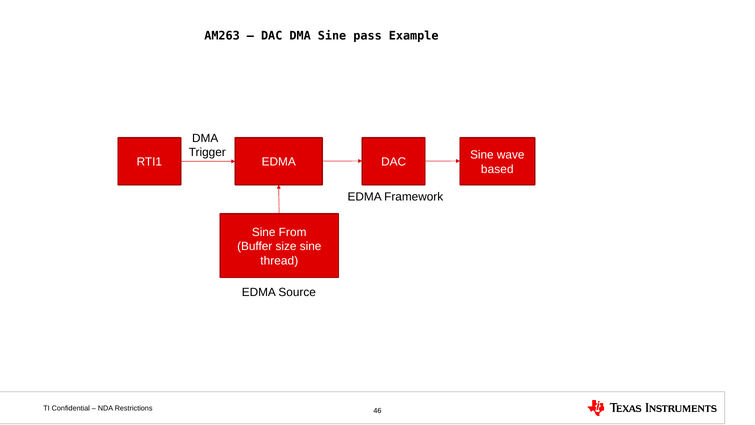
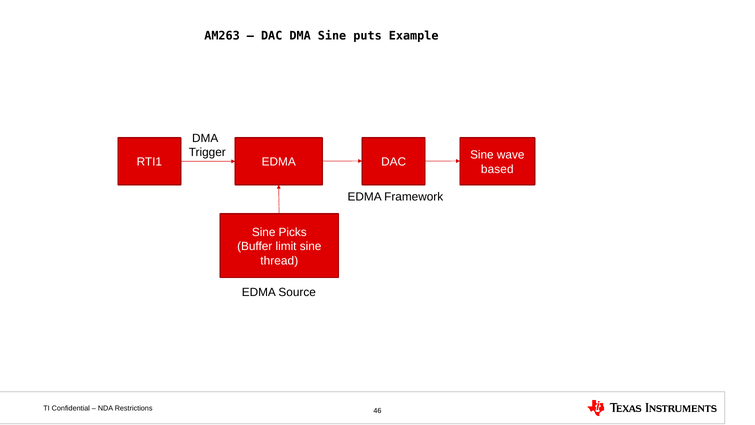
pass: pass -> puts (368, 36)
From: From -> Picks (293, 232)
size: size -> limit (286, 246)
